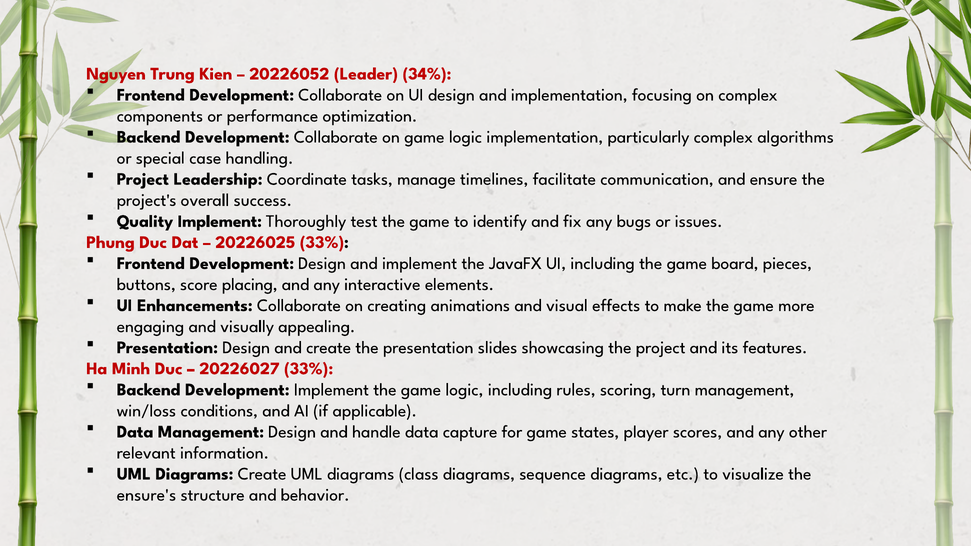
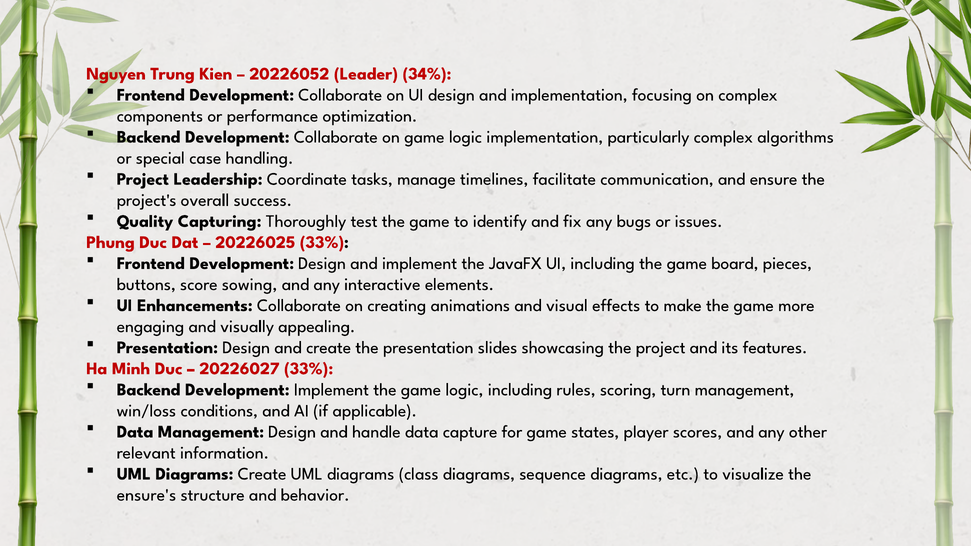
Quality Implement: Implement -> Capturing (220, 221)
placing: placing -> sowing (250, 284)
